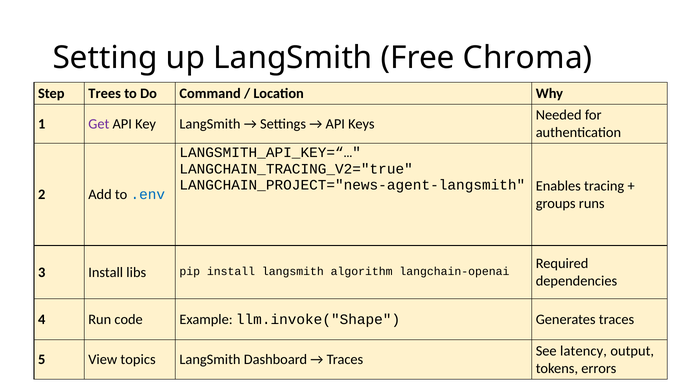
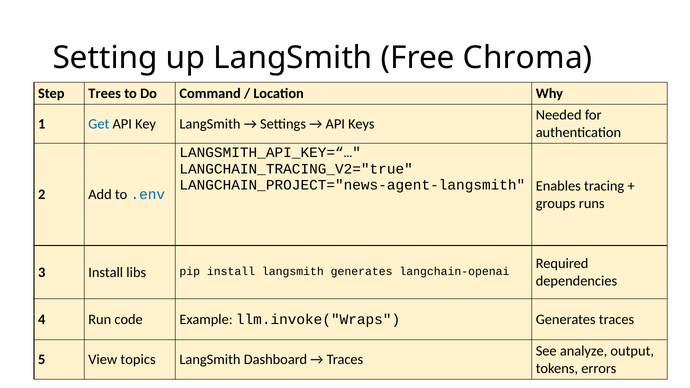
Get colour: purple -> blue (99, 124)
langsmith algorithm: algorithm -> generates (362, 271)
llm.invoke("Shape: llm.invoke("Shape -> llm.invoke("Wraps (318, 319)
latency: latency -> analyze (584, 351)
